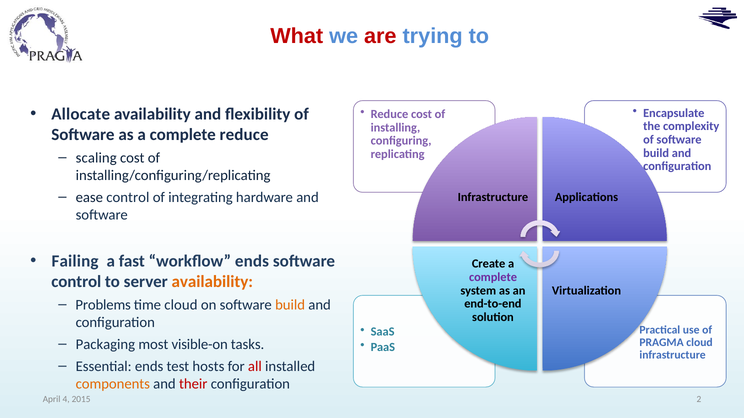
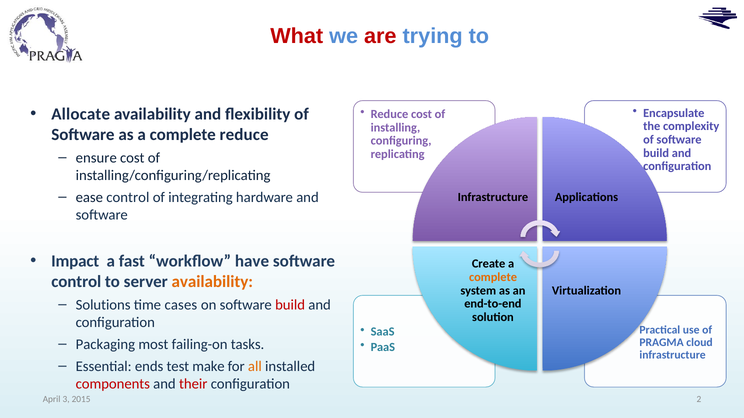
scaling: scaling -> ensure (96, 158)
Failing: Failing -> Impact (75, 261)
workflow ends: ends -> have (252, 261)
complete colour: purple -> orange (493, 277)
Problems: Problems -> Solutions (103, 305)
time cloud: cloud -> cases (181, 305)
build colour: orange -> red (290, 305)
visible-on: visible-on -> failing-on (200, 345)
hosts: hosts -> make (208, 367)
all colour: red -> orange (255, 367)
components colour: orange -> red (113, 384)
4: 4 -> 3 (66, 400)
